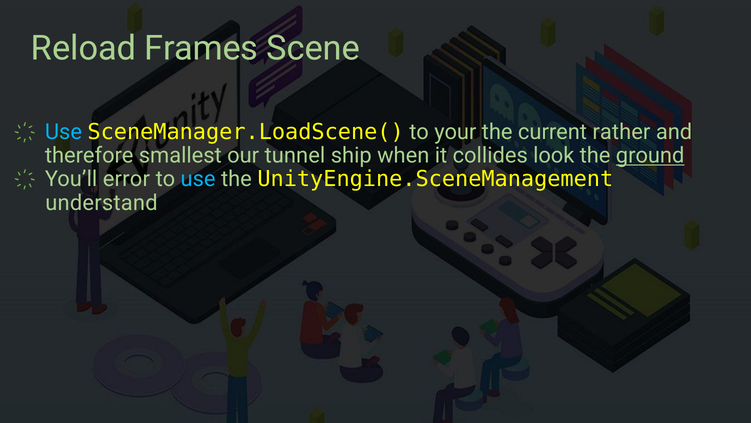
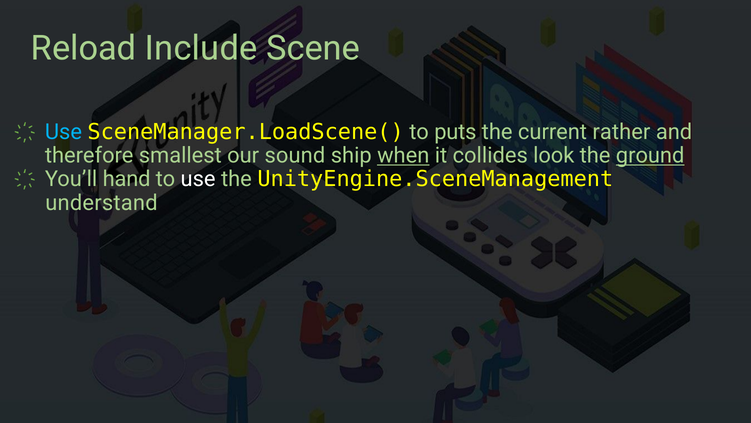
Frames: Frames -> Include (201, 48)
your: your -> puts (455, 132)
tunnel: tunnel -> sound (295, 155)
when underline: none -> present (403, 155)
error: error -> hand (127, 179)
use colour: light blue -> white (198, 179)
